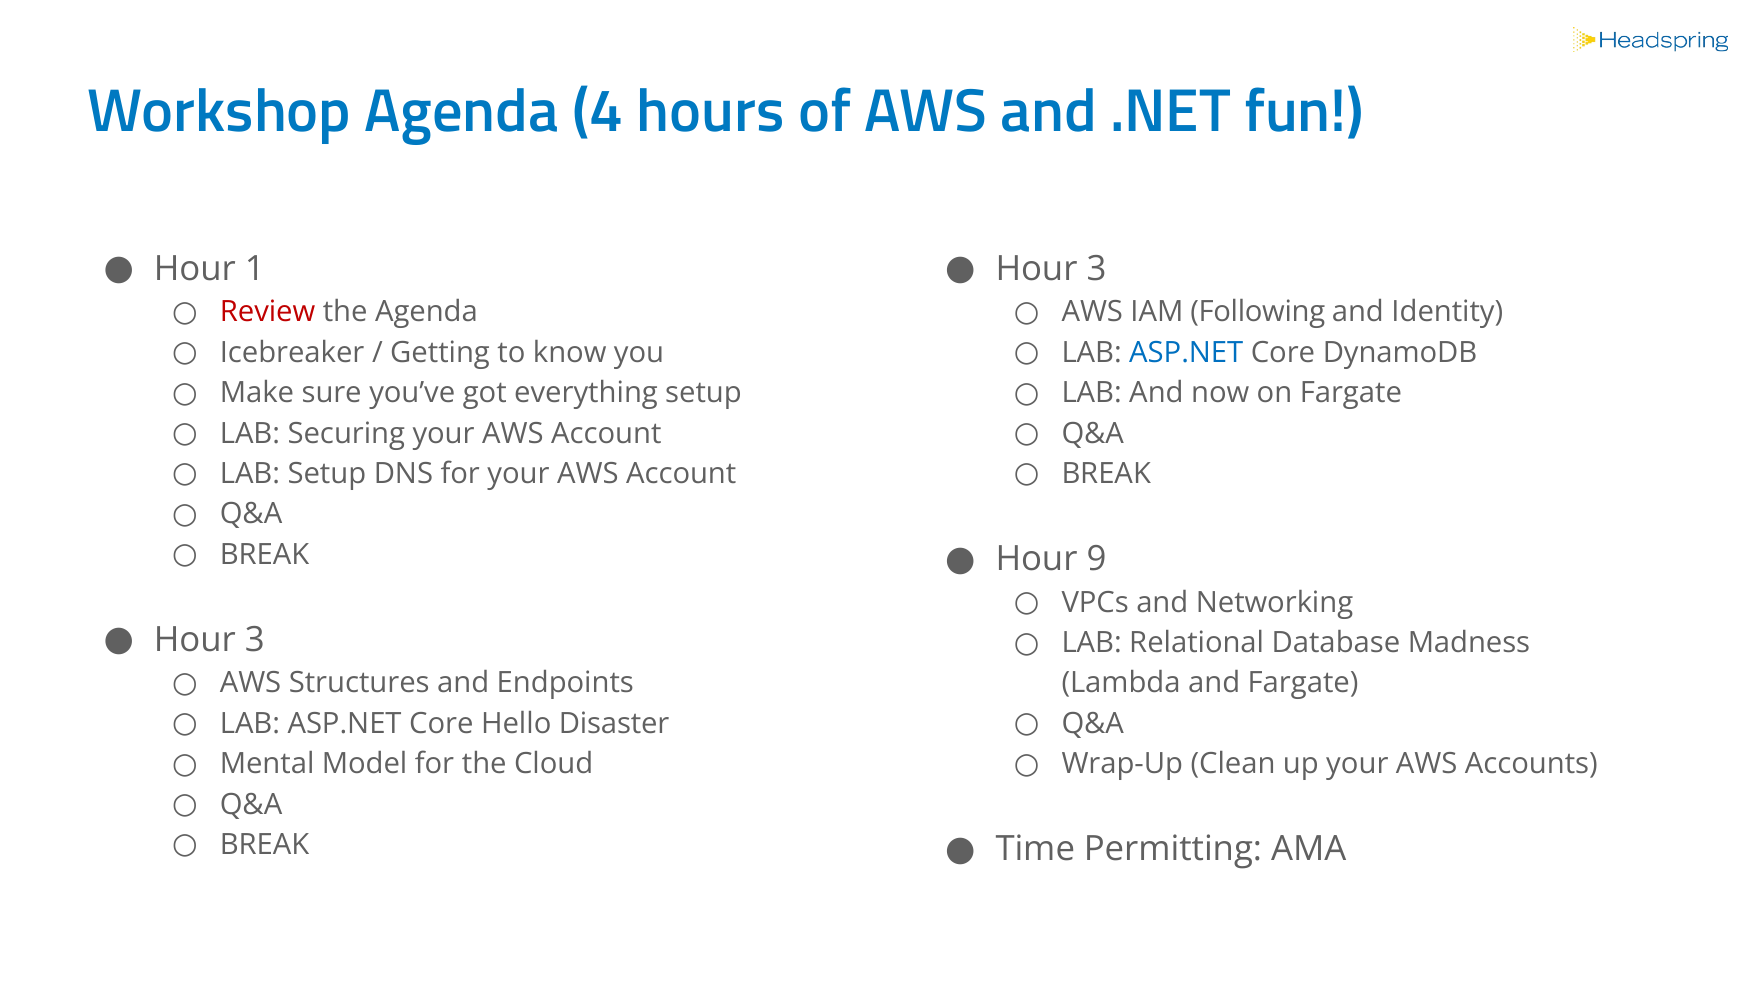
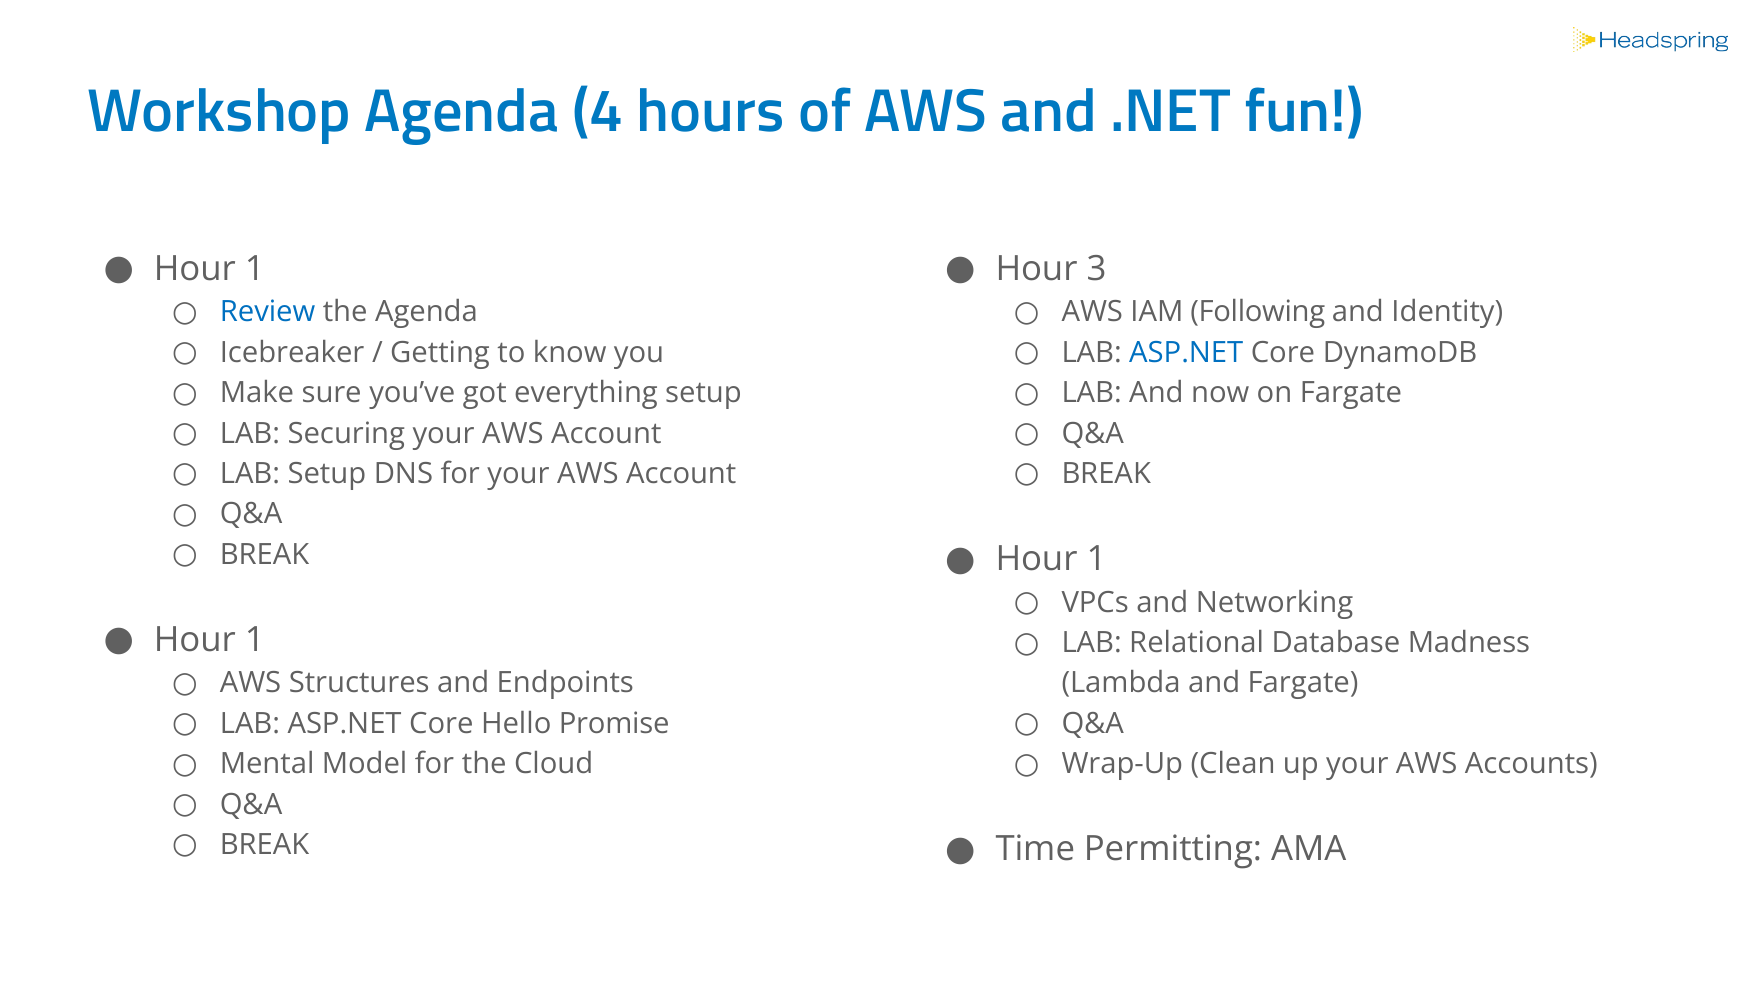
Review colour: red -> blue (268, 312)
9: 9 -> 1 (1096, 559)
3: 3 -> 1 (255, 640)
Disaster: Disaster -> Promise (614, 723)
